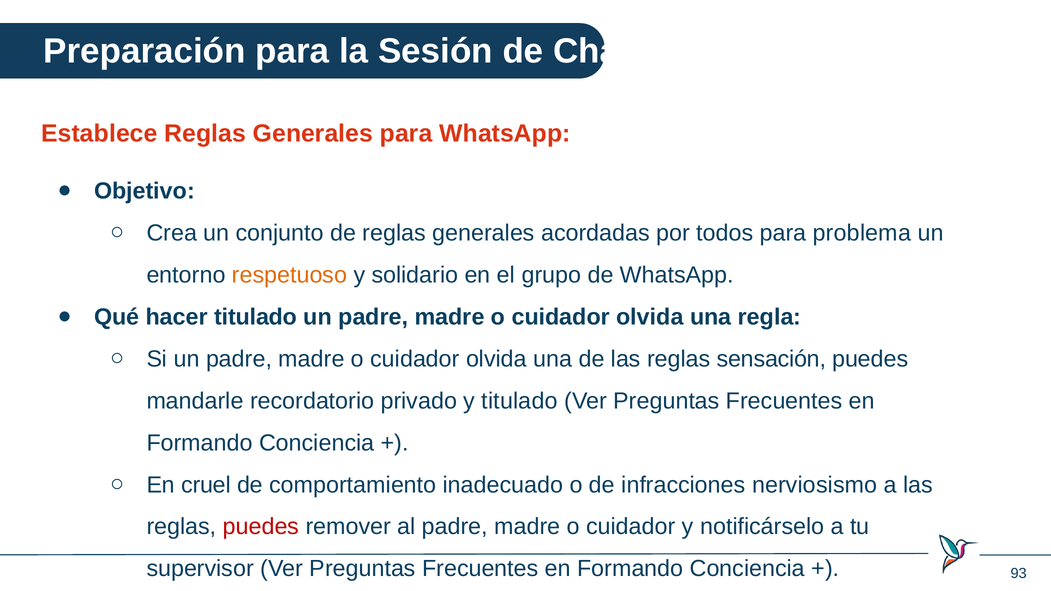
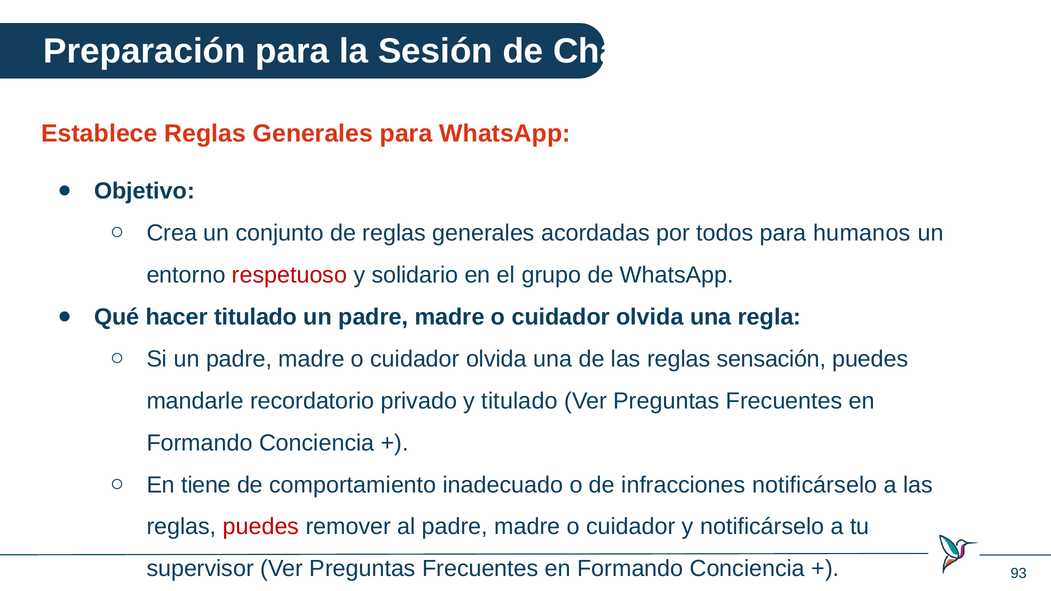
problema: problema -> humanos (862, 233)
respetuoso colour: orange -> red (290, 275)
cruel: cruel -> tiene (206, 485)
infracciones nerviosismo: nerviosismo -> notificárselo (815, 485)
